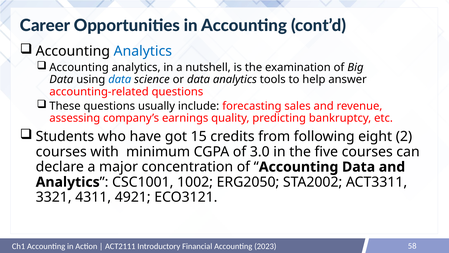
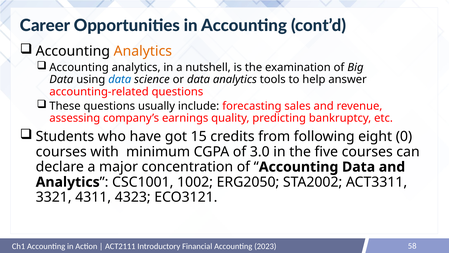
Analytics colour: blue -> orange (143, 51)
2: 2 -> 0 (404, 136)
4921: 4921 -> 4323 (133, 197)
